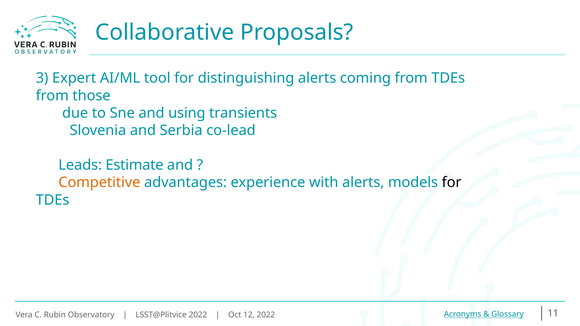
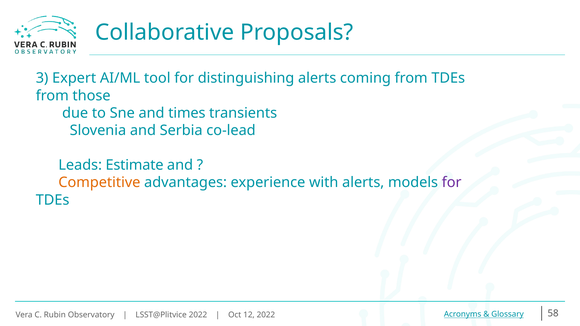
using: using -> times (187, 113)
for colour: black -> purple (452, 183)
11: 11 -> 58 (553, 314)
